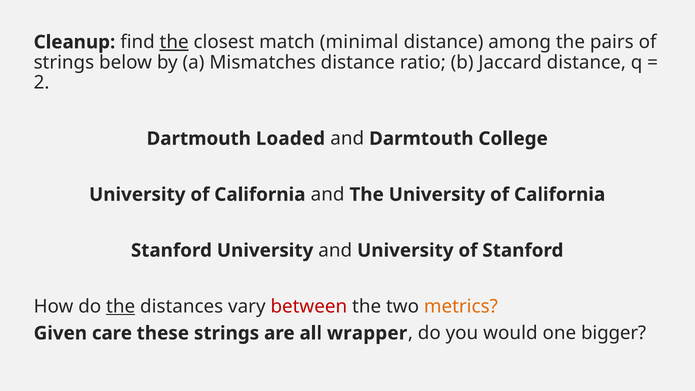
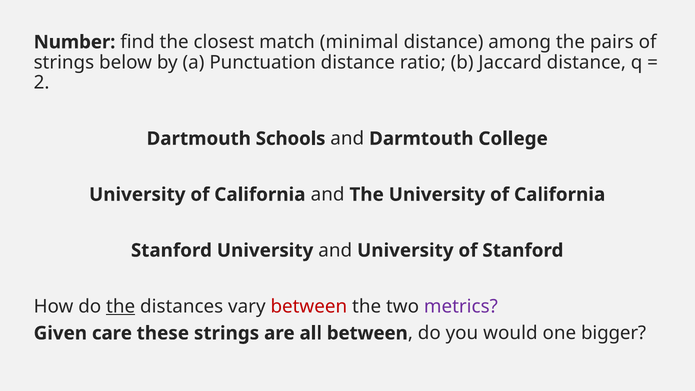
Cleanup: Cleanup -> Number (75, 42)
the underline: present -> none (174, 42)
Mismatches: Mismatches -> Punctuation (263, 62)
Loaded: Loaded -> Schools (291, 139)
metrics colour: orange -> purple (461, 306)
all wrapper: wrapper -> between (367, 333)
